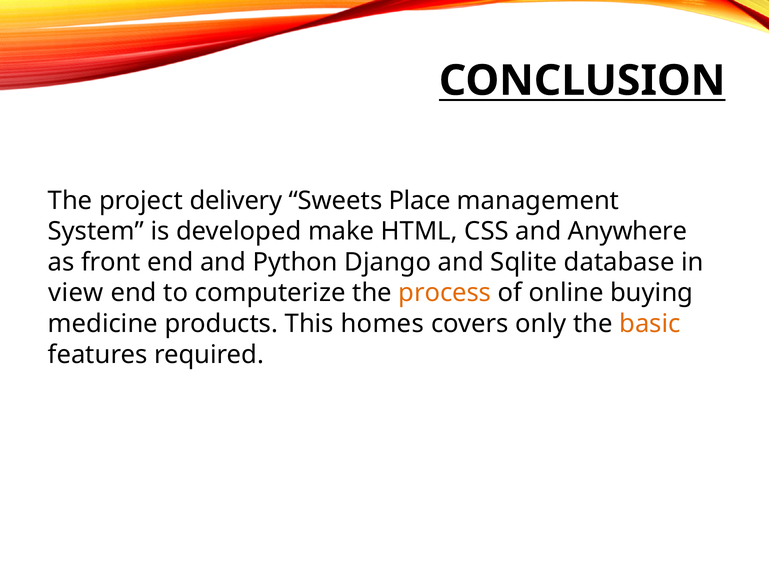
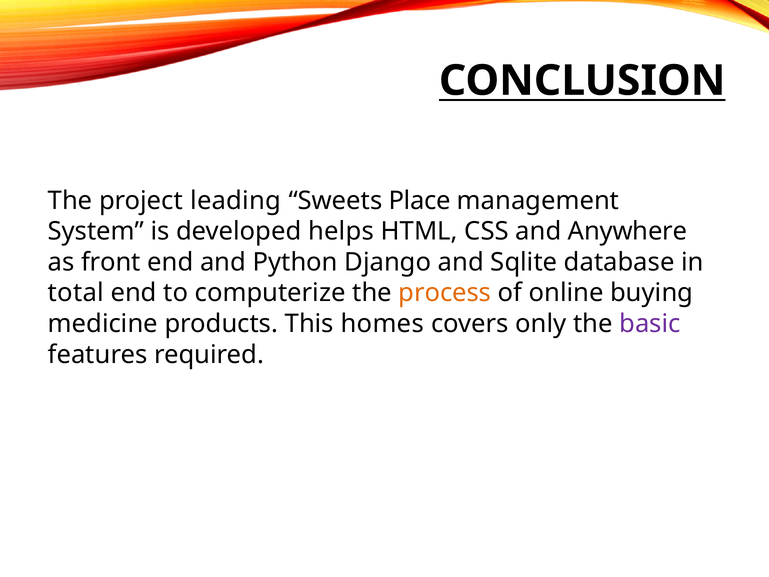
delivery: delivery -> leading (236, 201)
make: make -> helps (341, 231)
view: view -> total (76, 293)
basic colour: orange -> purple (650, 324)
